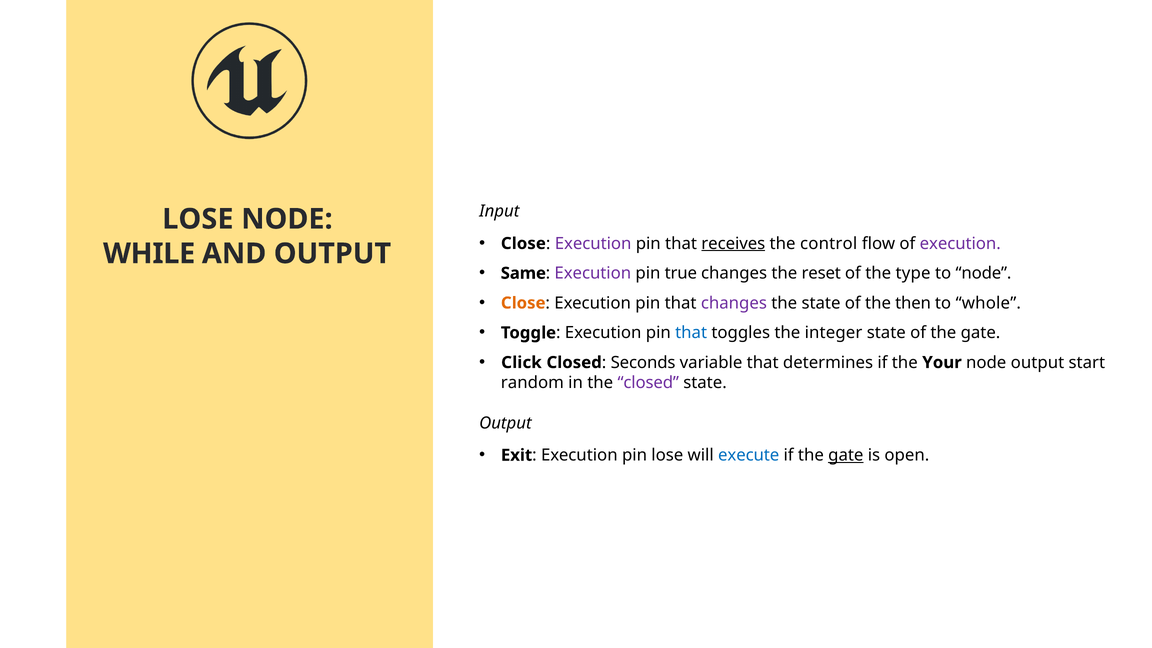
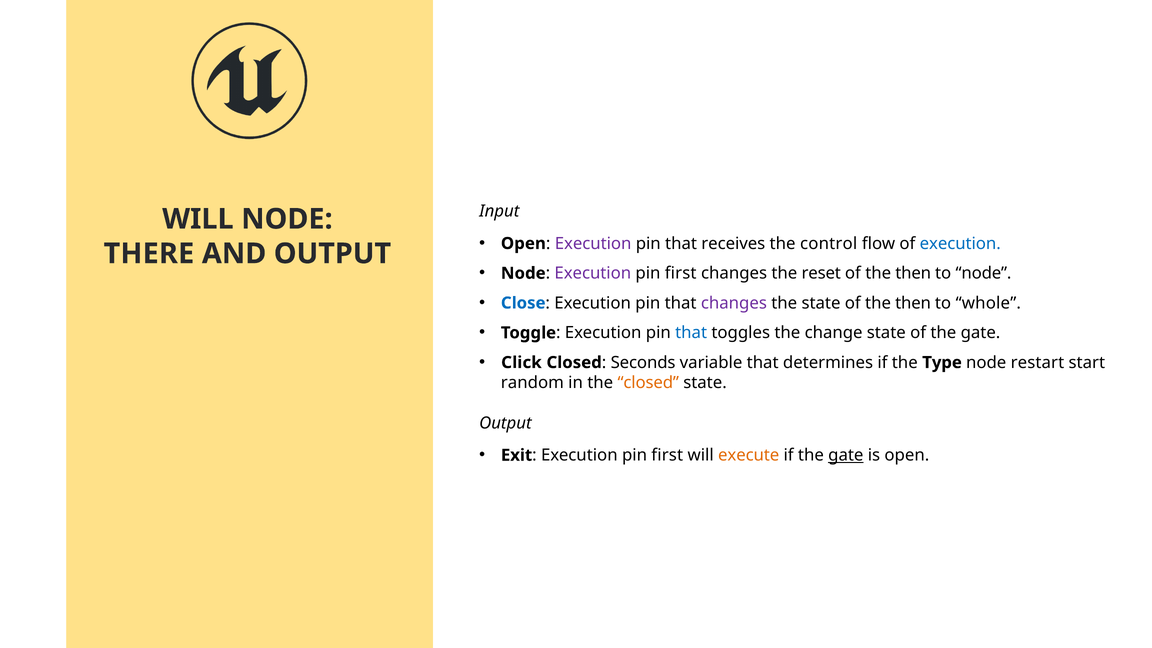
LOSE: LOSE -> WILL (198, 219)
Close: Close -> Open (523, 243)
receives underline: present -> none (733, 243)
execution colour: purple -> blue (960, 243)
WHILE: WHILE -> THERE (149, 254)
Same: Same -> Node (523, 273)
true: true -> first (681, 273)
type: type -> then (913, 273)
Close colour: orange -> blue (523, 303)
integer: integer -> change (834, 333)
Your: Your -> Type (942, 363)
node output: output -> restart (1037, 363)
closed colour: purple -> orange (648, 383)
lose: lose -> first (667, 455)
execute colour: blue -> orange (749, 455)
